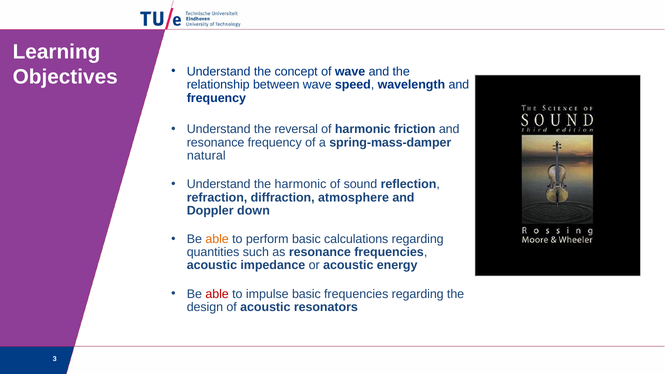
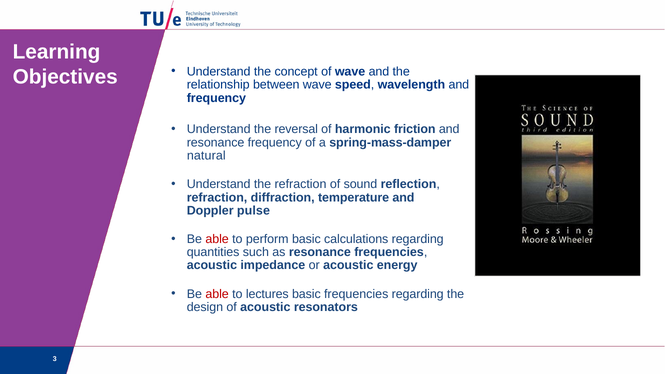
the harmonic: harmonic -> refraction (301, 184)
atmosphere: atmosphere -> temperature (354, 197)
down: down -> pulse (253, 211)
able colour: orange -> red (217, 239)
impulse: impulse -> lectures (267, 294)
